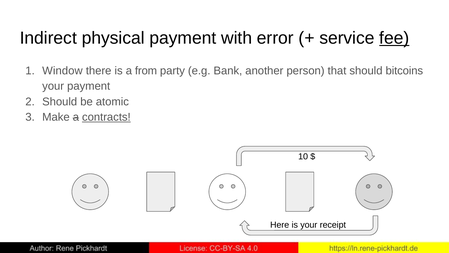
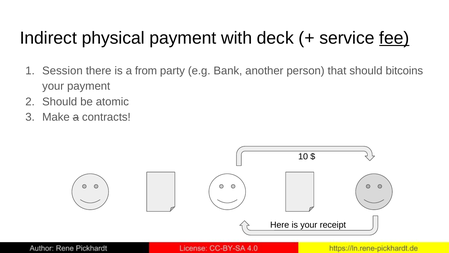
error: error -> deck (275, 38)
Window: Window -> Session (62, 71)
contracts underline: present -> none (106, 117)
